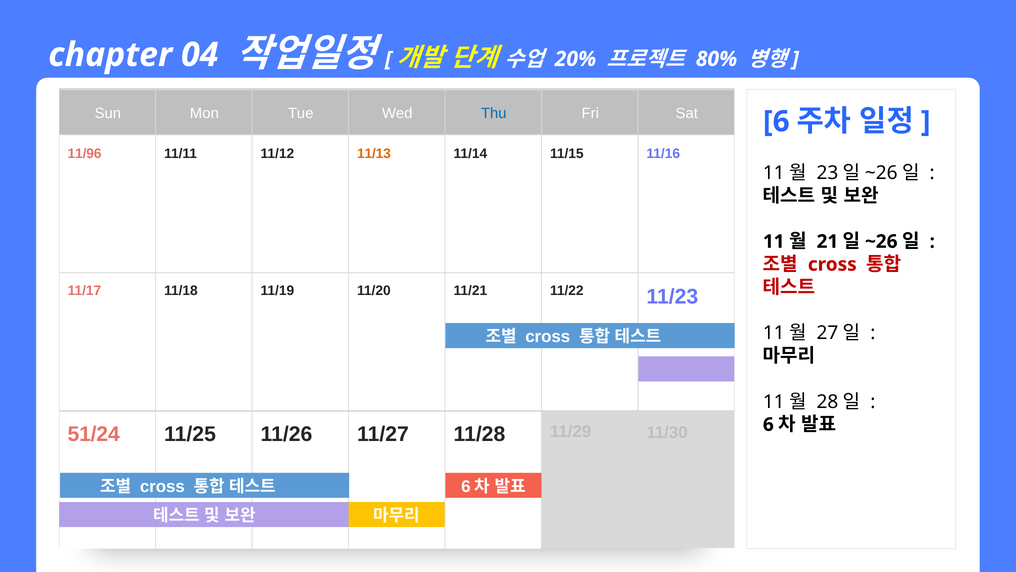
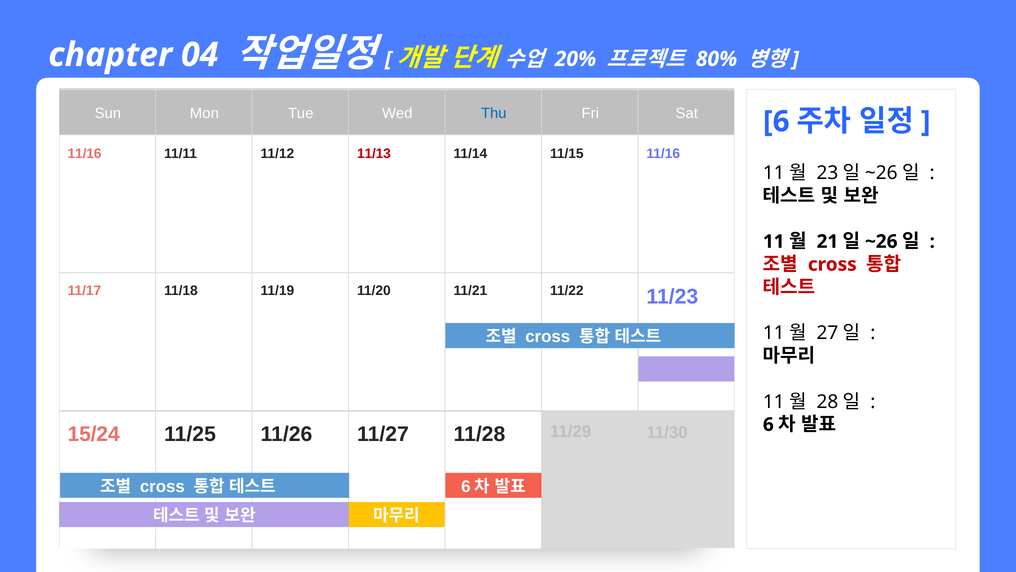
11/96: 11/96 -> 11/16 (85, 154)
11/13 colour: orange -> red (374, 154)
51/24: 51/24 -> 15/24 (94, 434)
